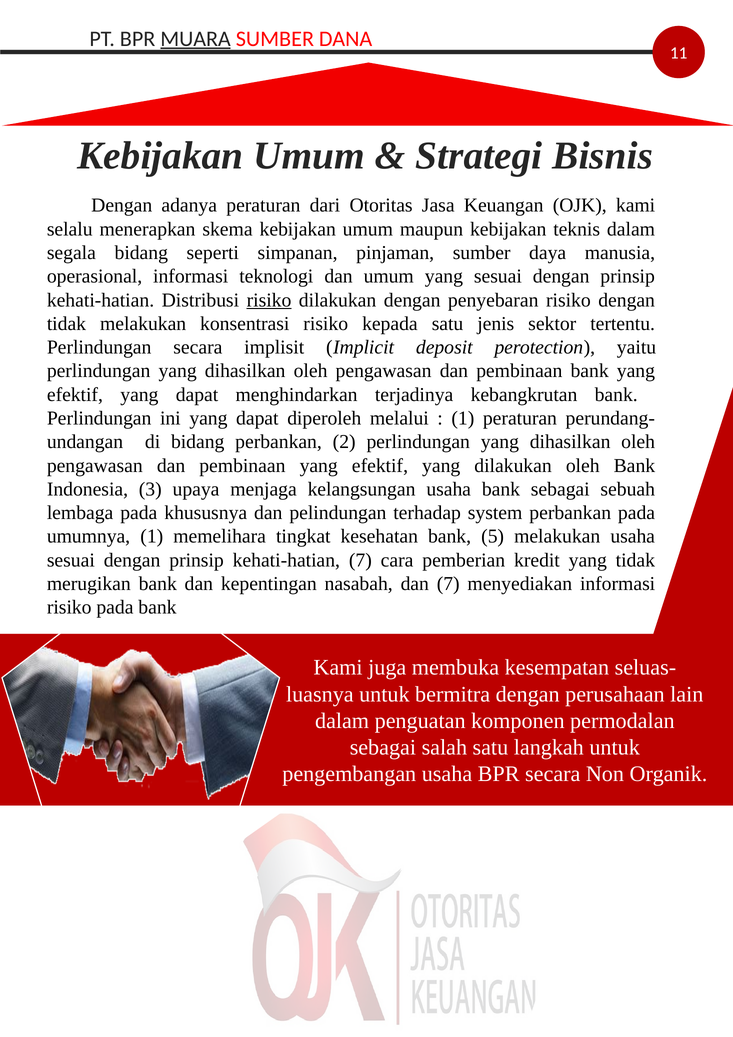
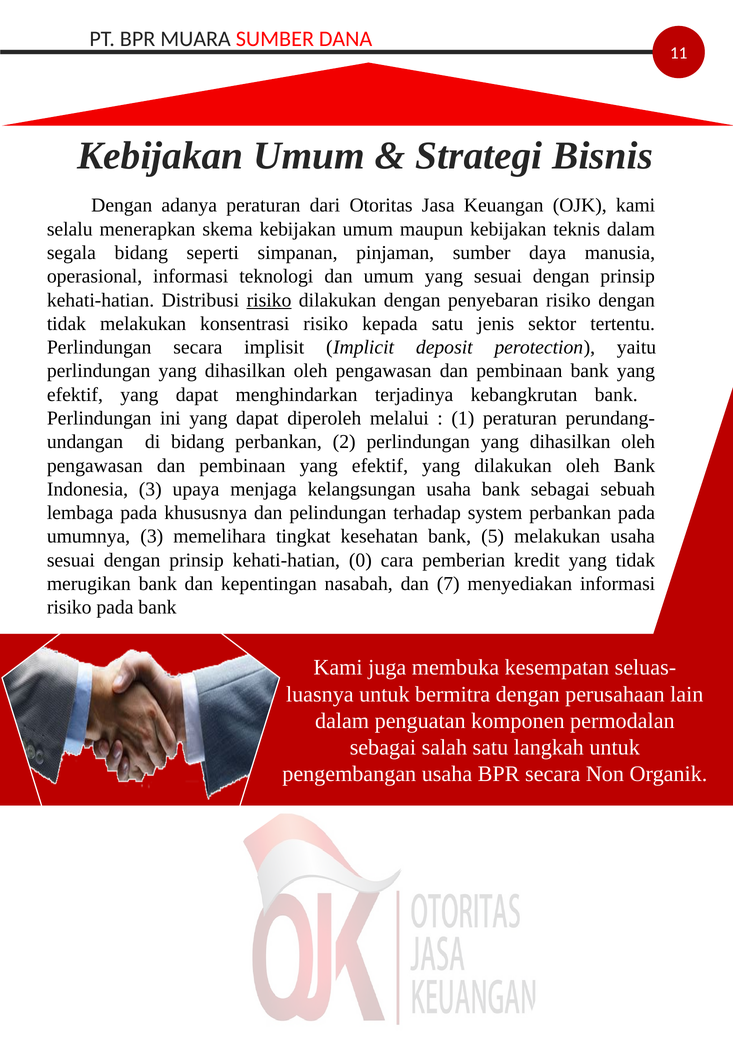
MUARA underline: present -> none (196, 39)
umumnya 1: 1 -> 3 (152, 536)
kehati-hatian 7: 7 -> 0 (360, 560)
